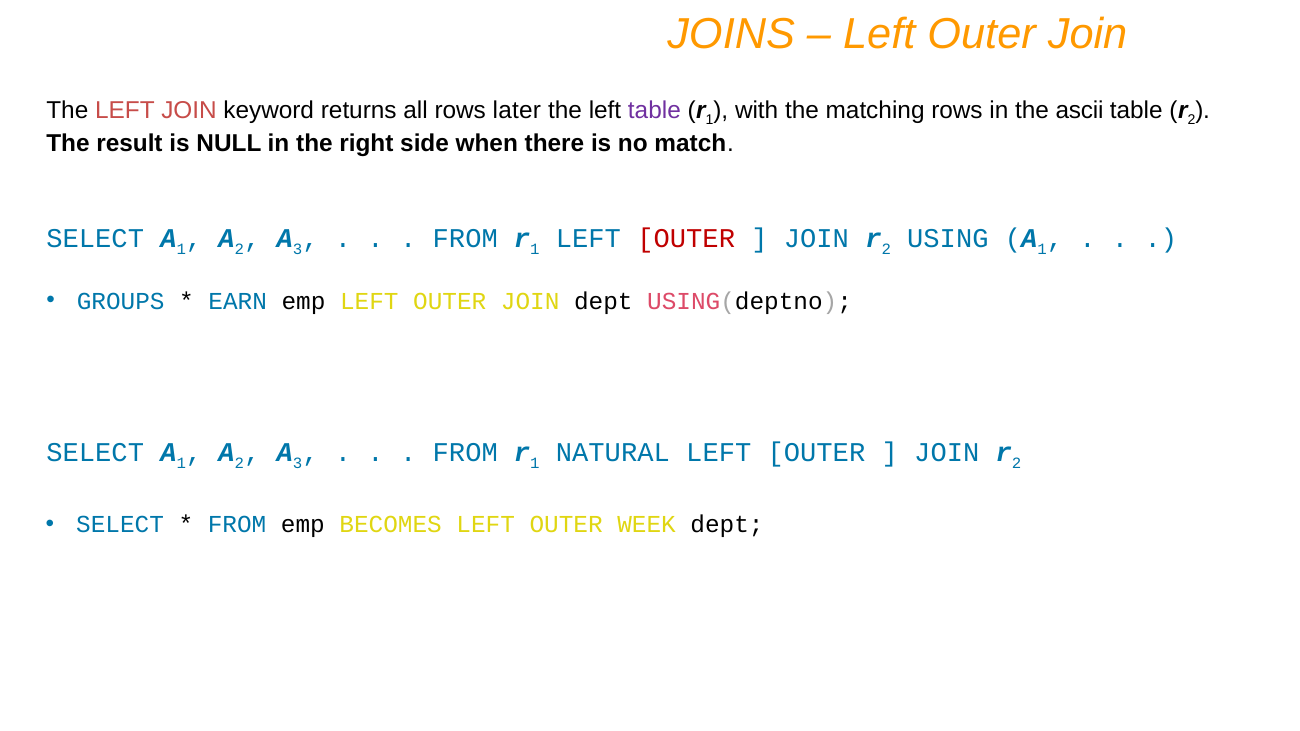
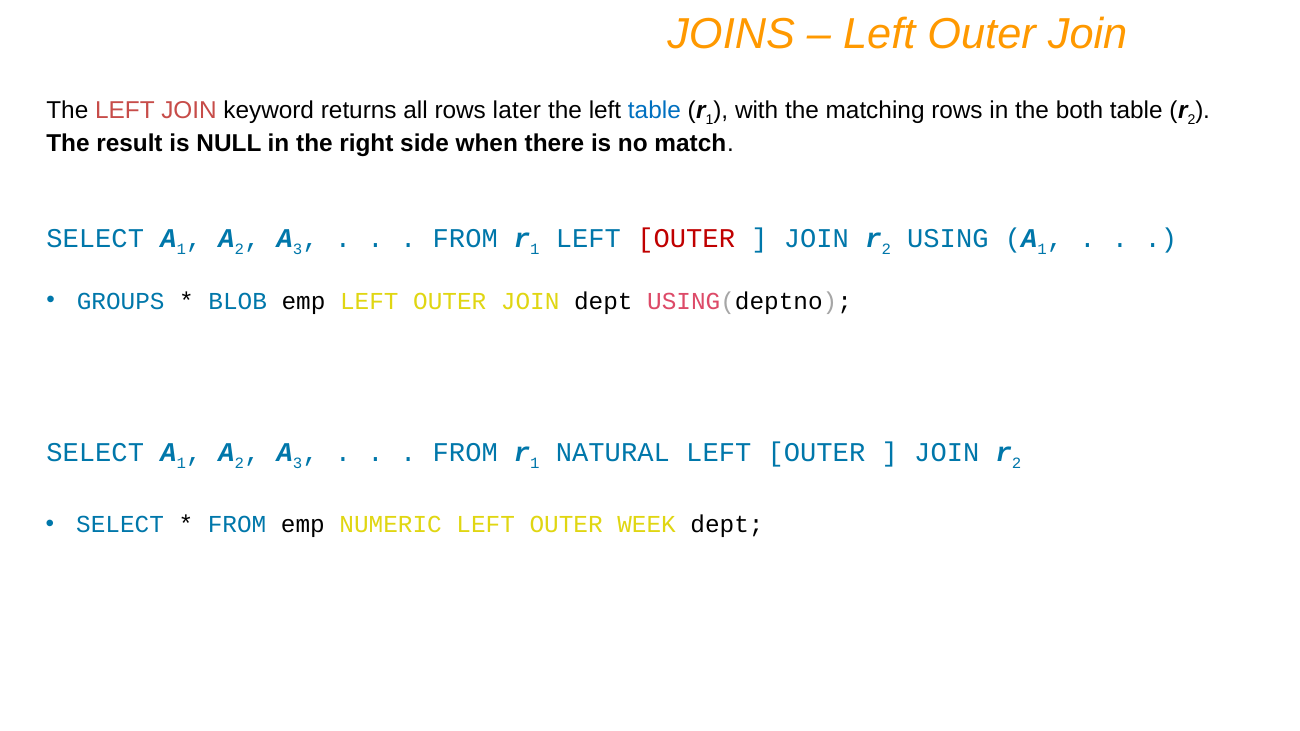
table colour: purple -> blue (654, 110)
ascii: ascii -> both (1079, 110)
EARN: EARN -> BLOB (238, 301)
BECOMES: BECOMES -> NUMERIC (391, 525)
